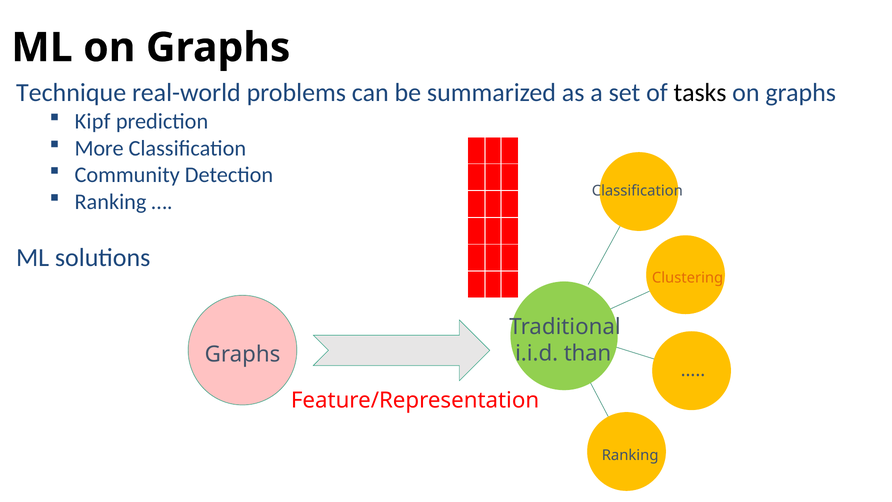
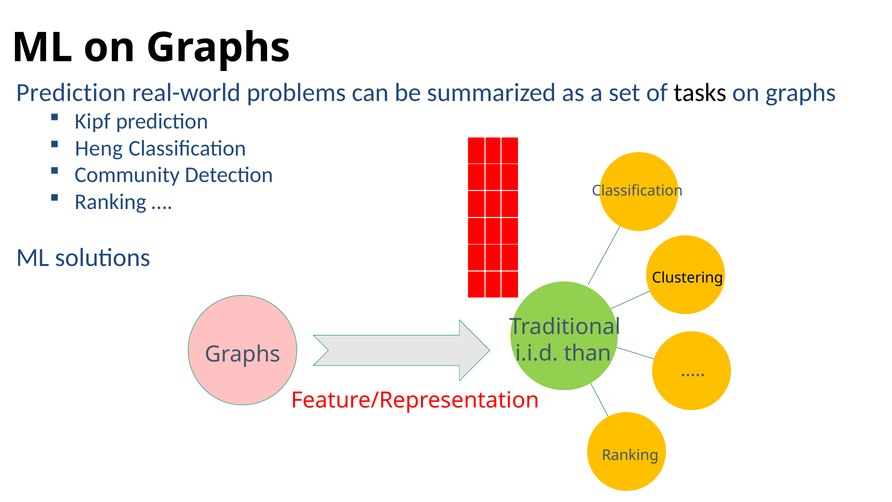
Technique: Technique -> Prediction (71, 93)
More: More -> Heng (99, 148)
Clustering colour: orange -> black (688, 278)
